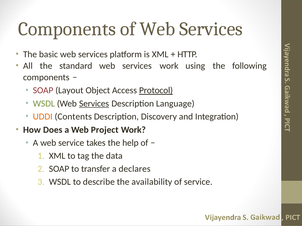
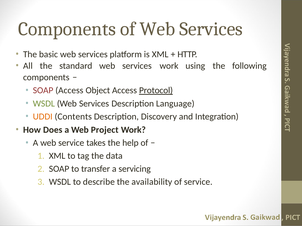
SOAP Layout: Layout -> Access (69, 91)
Services underline: present -> none (94, 104)
declares: declares -> servicing (135, 169)
